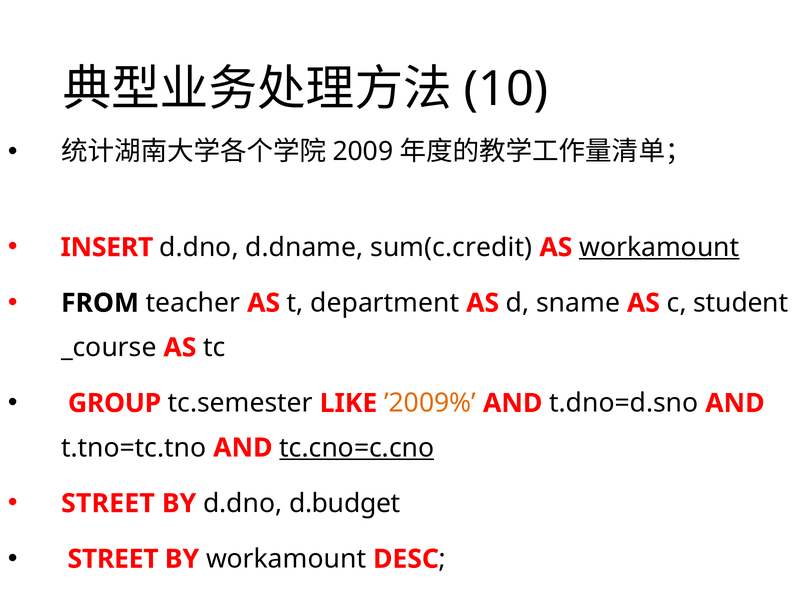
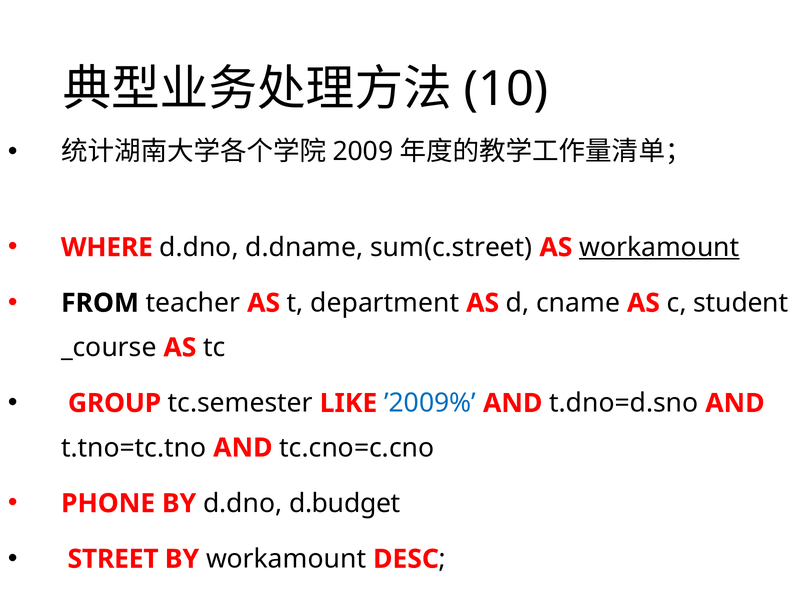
INSERT: INSERT -> WHERE (107, 247)
sum(c.credit: sum(c.credit -> sum(c.street (451, 247)
sname: sname -> cname (578, 303)
’2009% colour: orange -> blue (430, 403)
tc.cno=c.cno underline: present -> none (357, 448)
STREET: STREET -> PHONE (108, 503)
